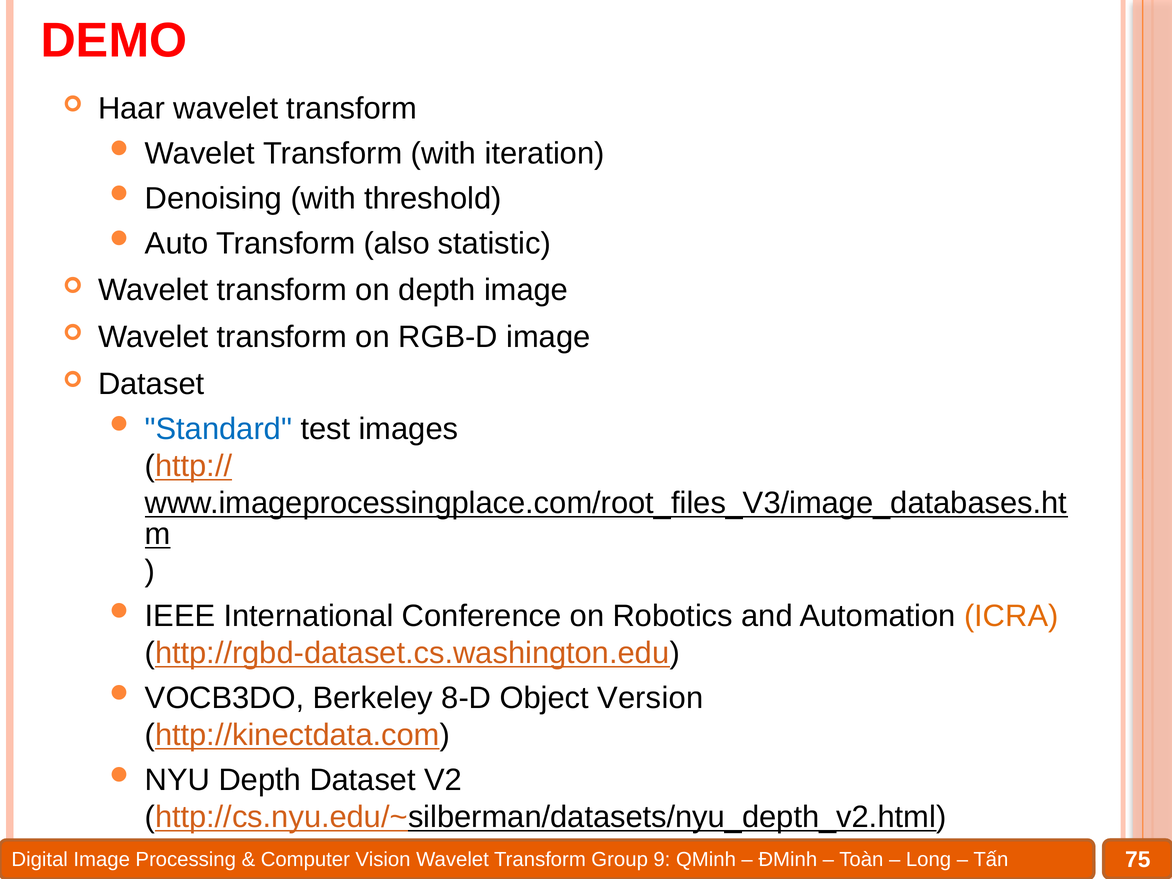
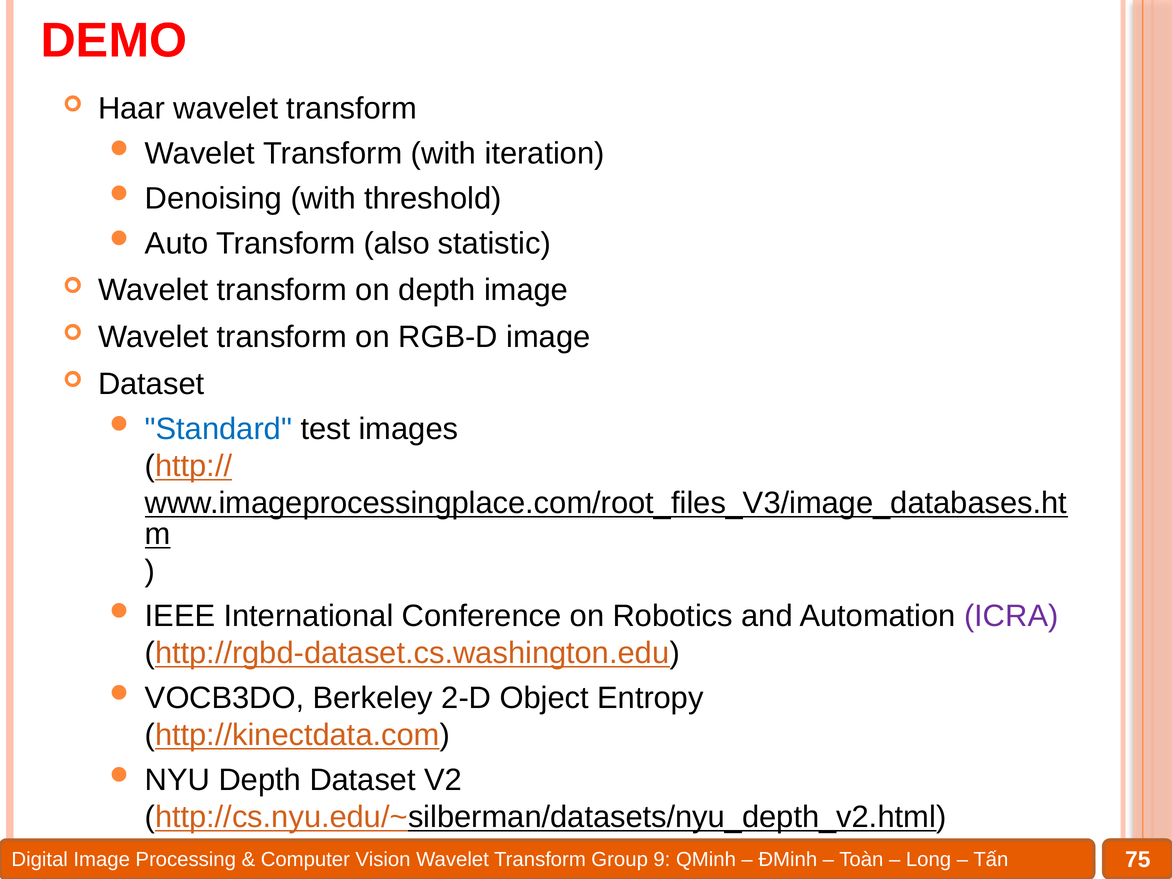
ICRA colour: orange -> purple (1011, 616)
8-D: 8-D -> 2-D (466, 698)
Version: Version -> Entropy (650, 698)
